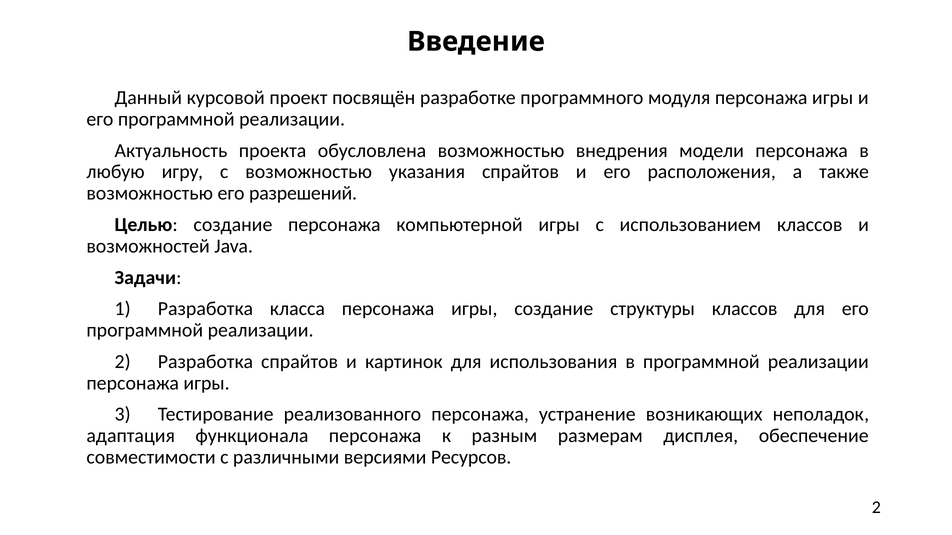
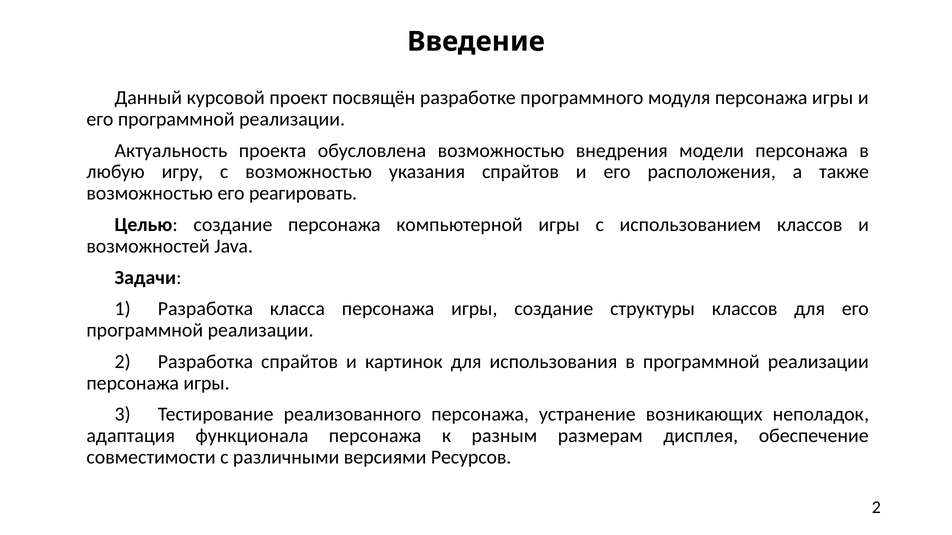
разрешений: разрешений -> реагировать (303, 194)
